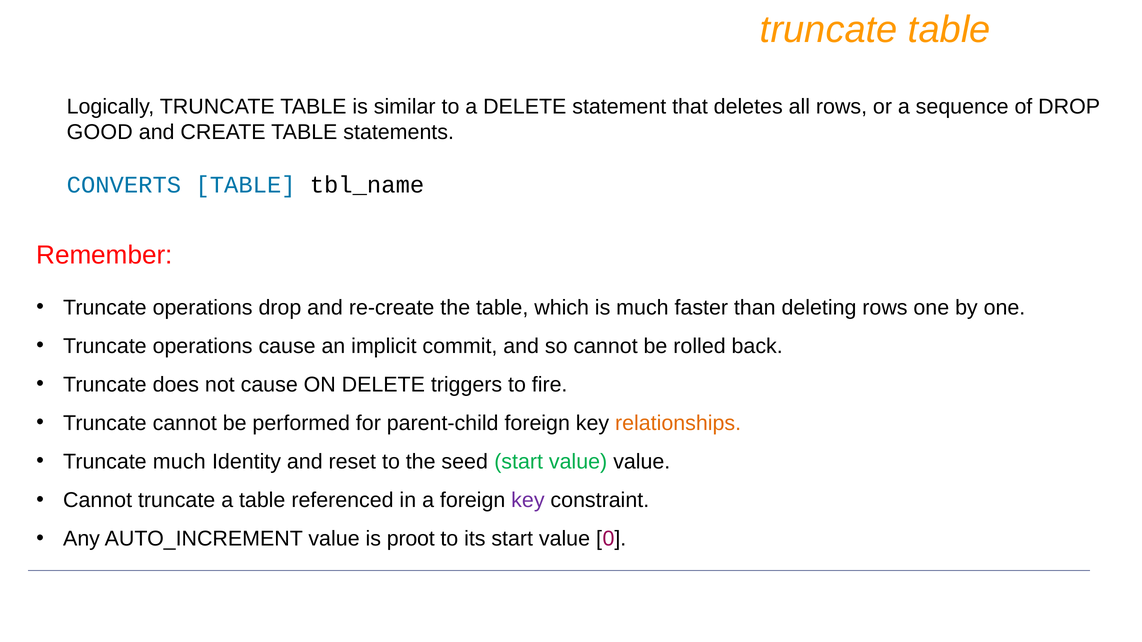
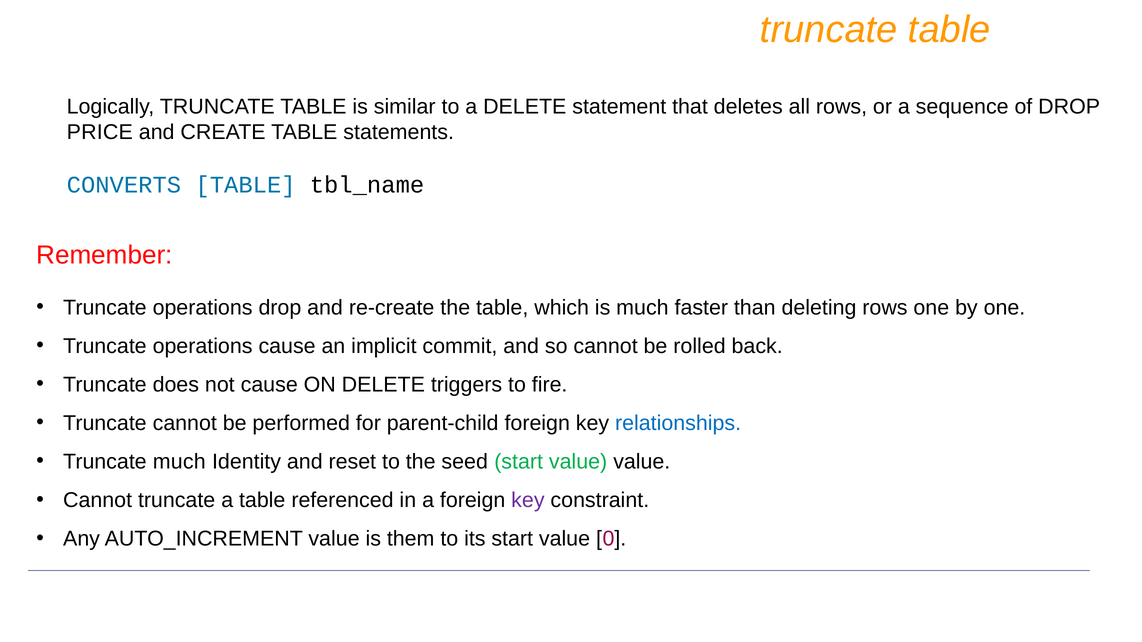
GOOD: GOOD -> PRICE (100, 132)
relationships colour: orange -> blue (678, 423)
proot: proot -> them (411, 539)
